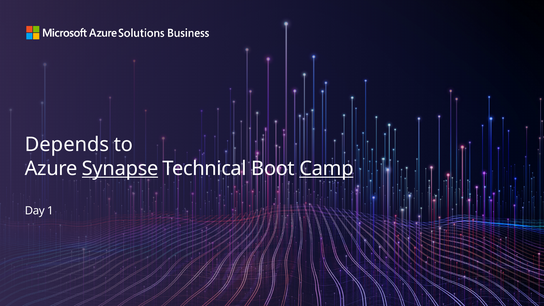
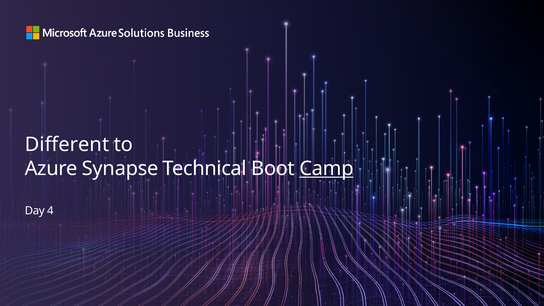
Depends: Depends -> Different (67, 145)
Synapse underline: present -> none (120, 169)
1: 1 -> 4 (50, 211)
